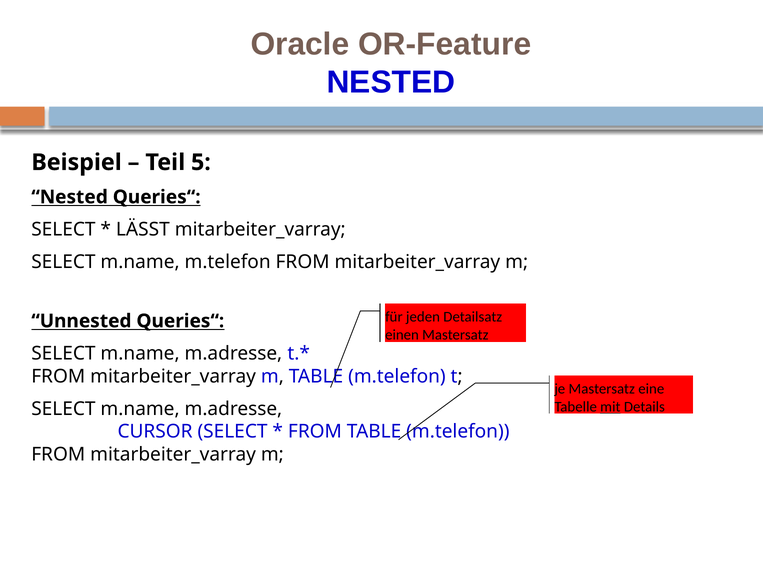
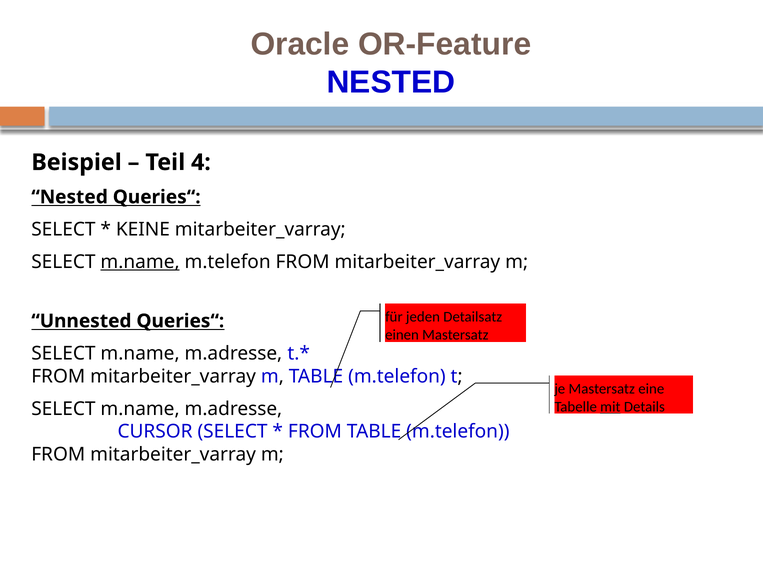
5: 5 -> 4 (201, 162)
LÄSST: LÄSST -> KEINE (143, 230)
m.name underline: none -> present (140, 262)
